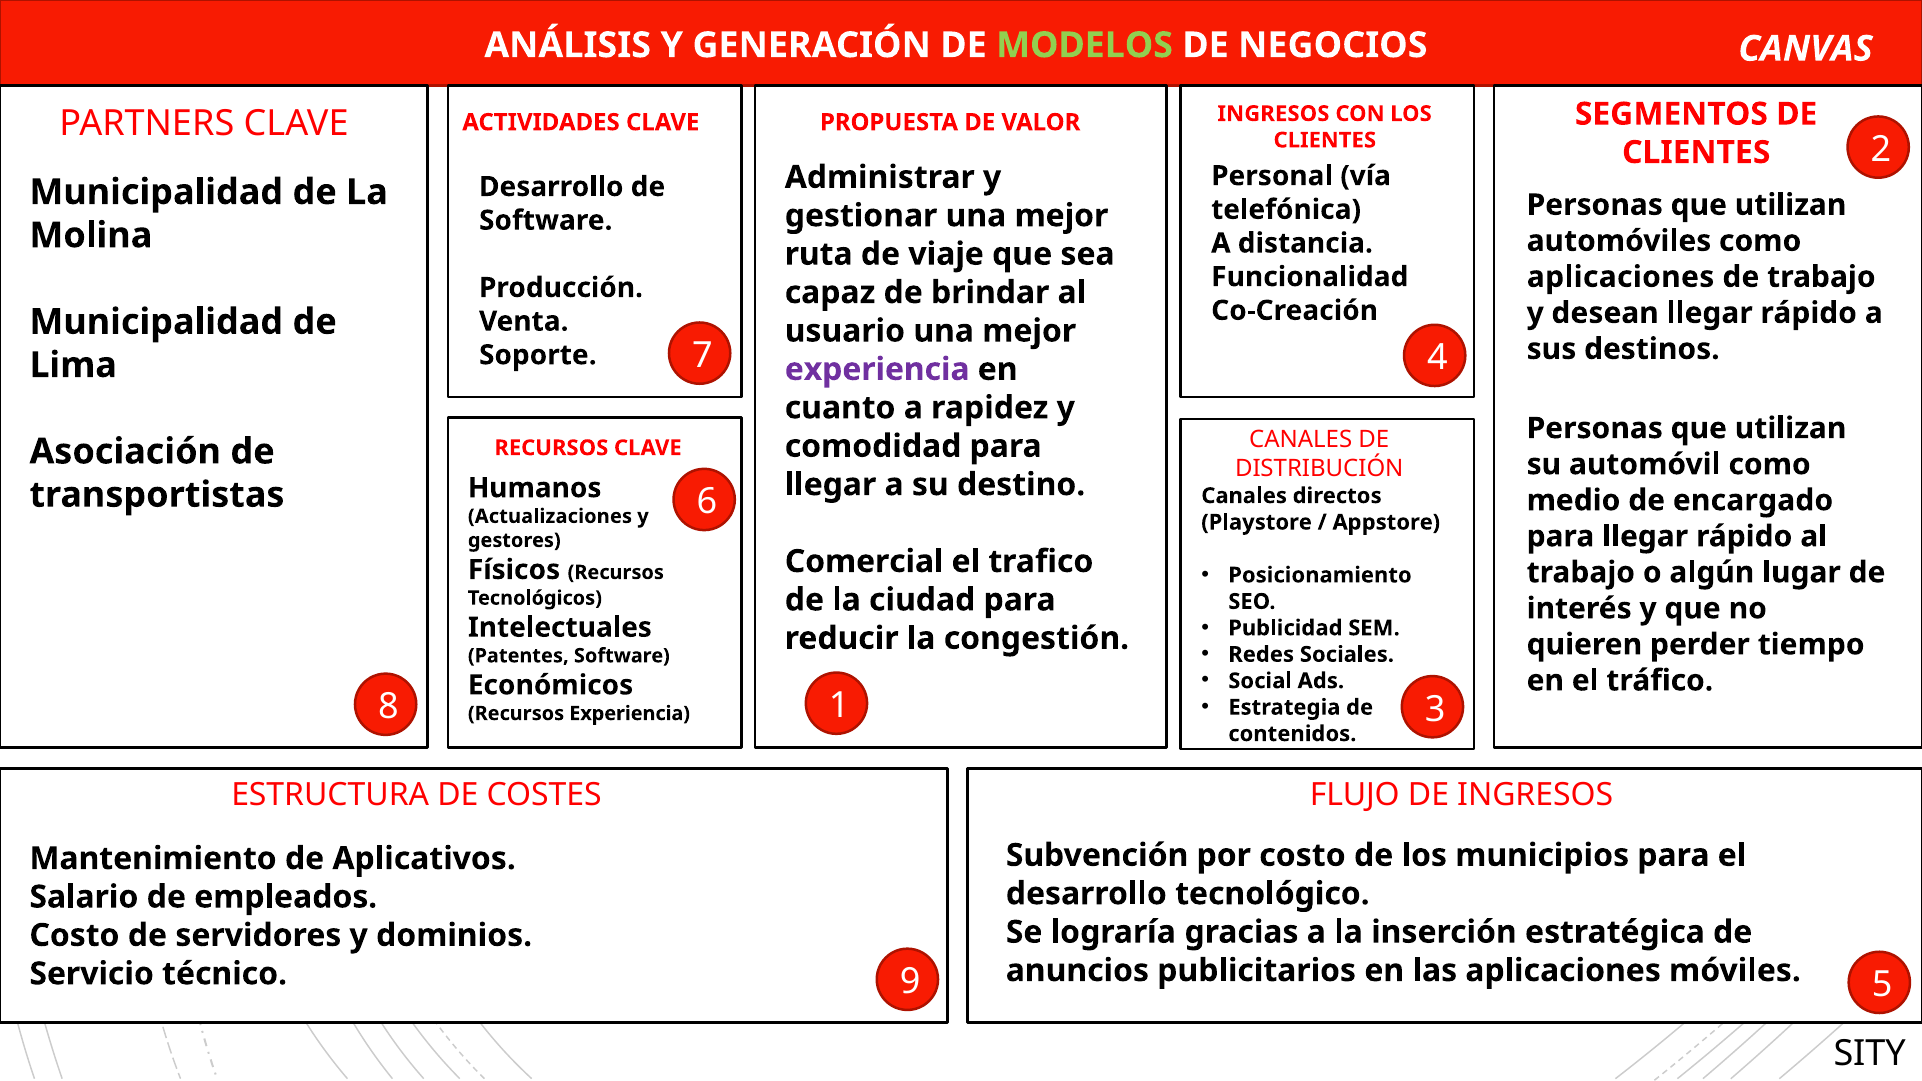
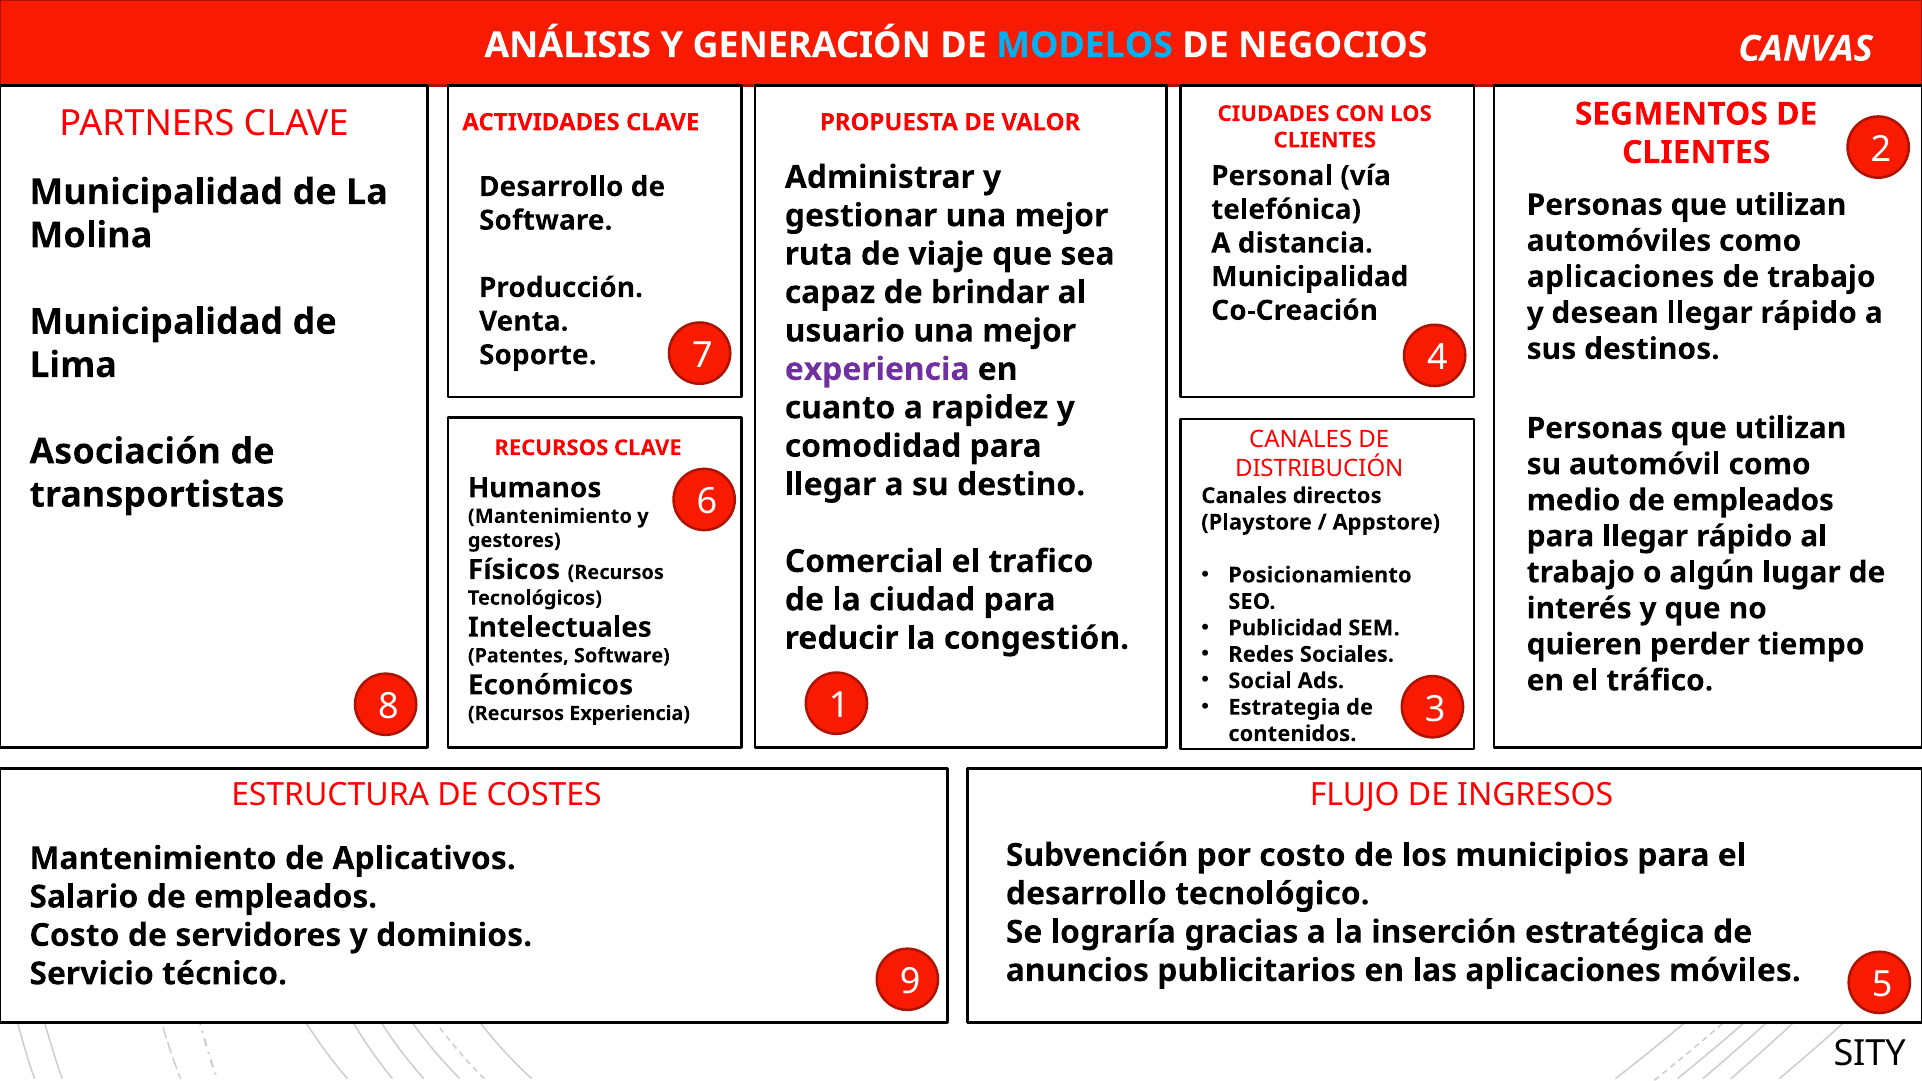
MODELOS colour: light green -> light blue (1085, 45)
VALOR INGRESOS: INGRESOS -> CIUDADES (1274, 114)
Funcionalidad: Funcionalidad -> Municipalidad (1310, 277)
medio de encargado: encargado -> empleados (1753, 500)
Actualizaciones: Actualizaciones -> Mantenimiento (550, 516)
